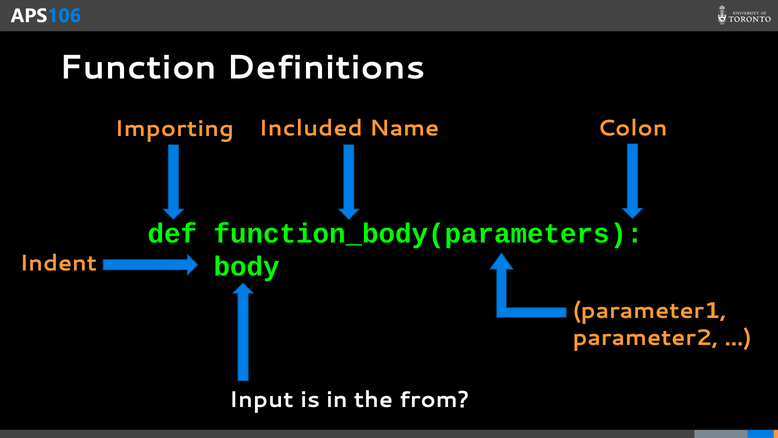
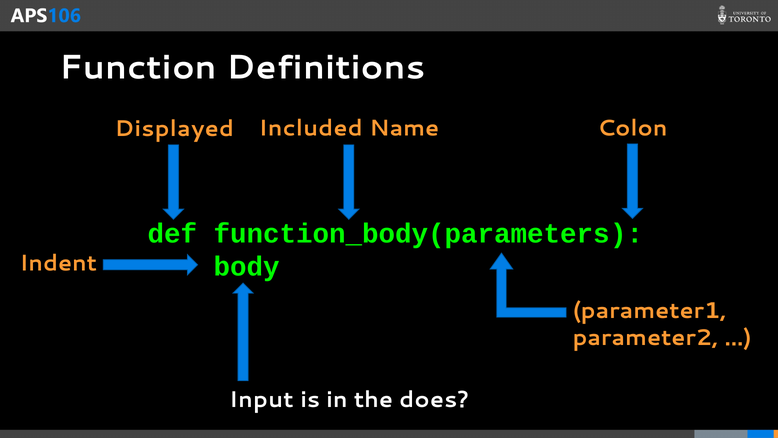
Importing: Importing -> Displayed (174, 129)
from: from -> does (434, 400)
